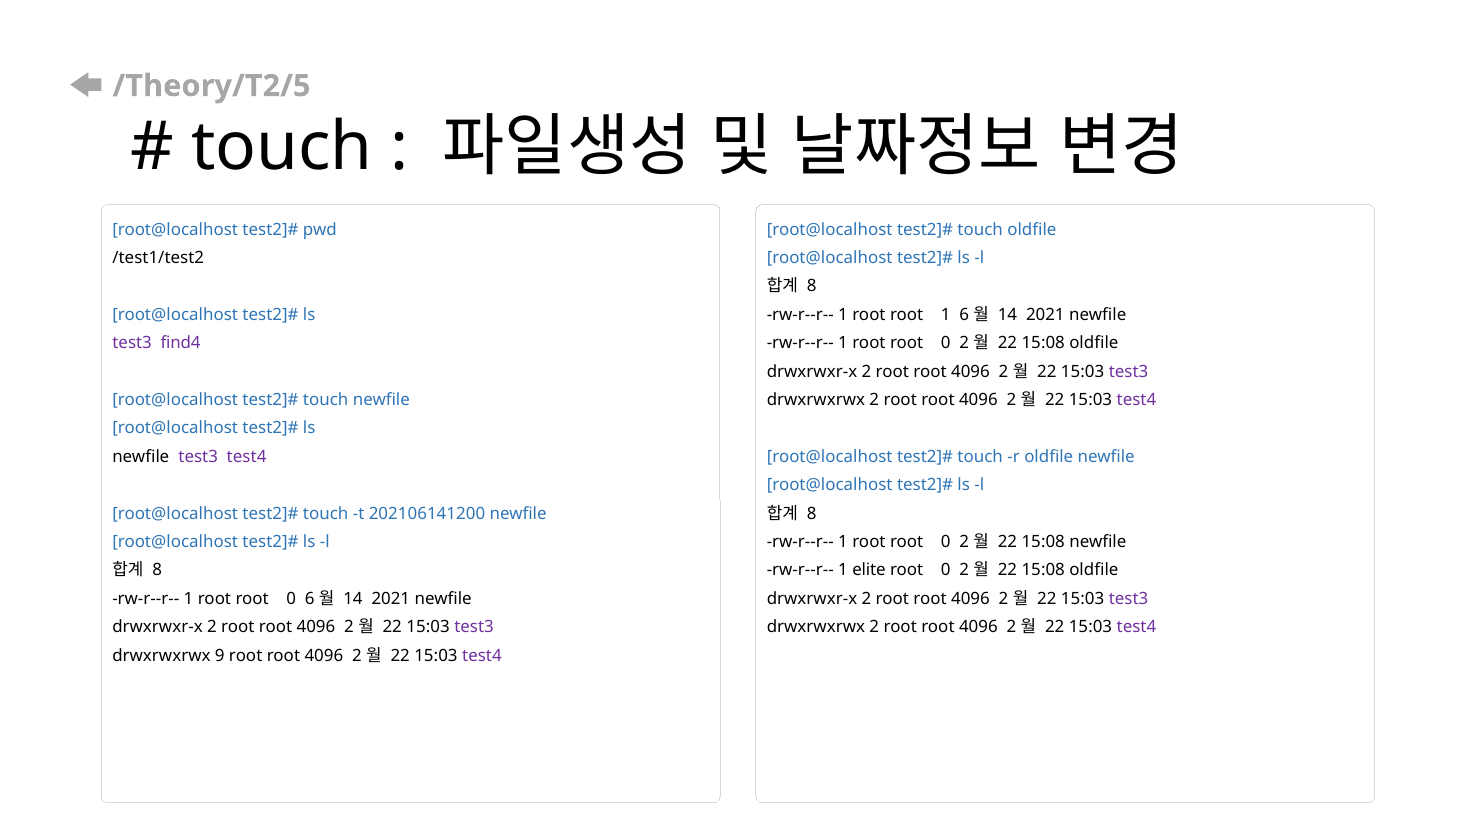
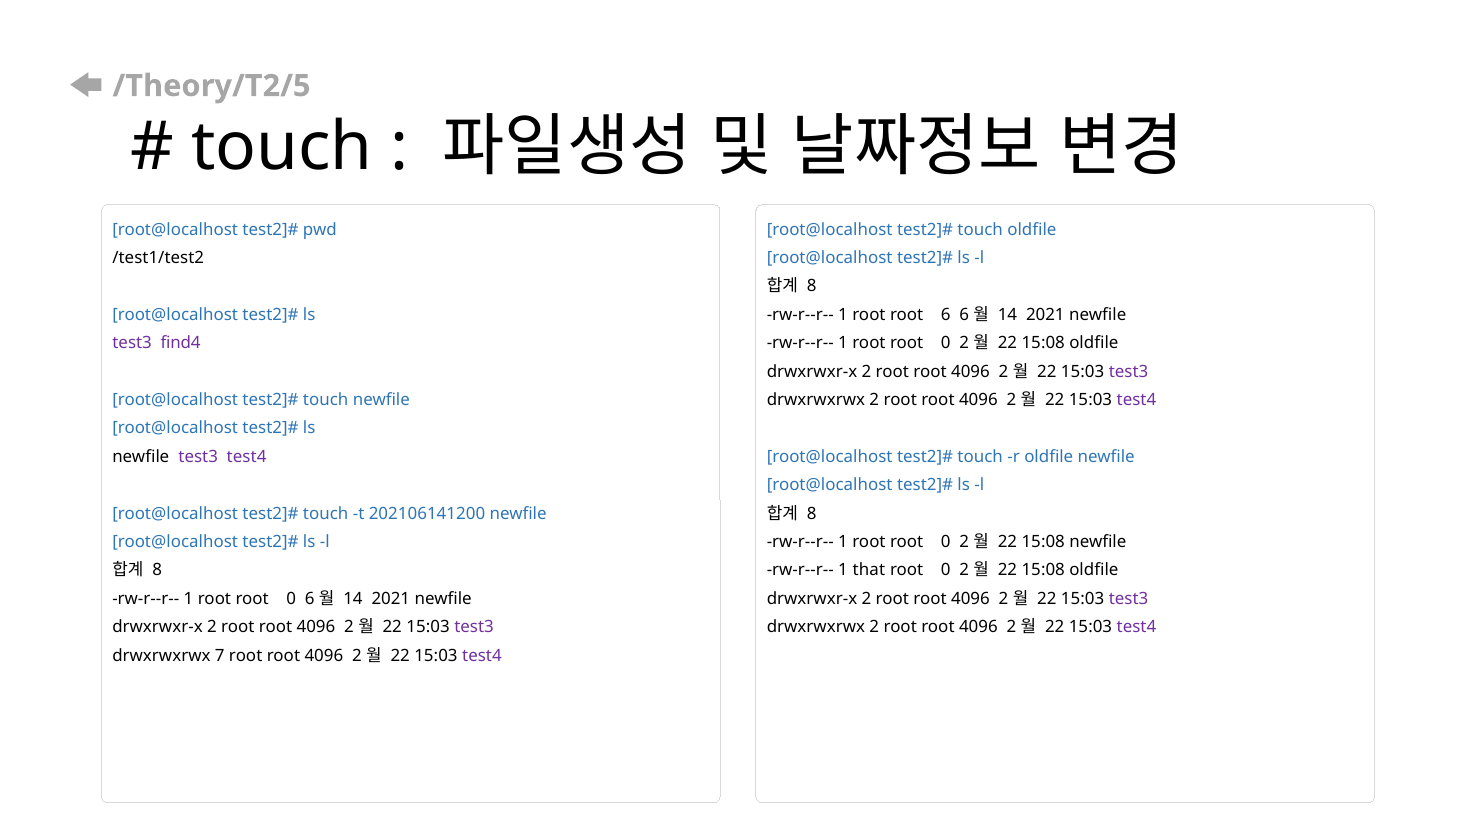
root 1: 1 -> 6 (946, 315)
elite: elite -> that (869, 570)
9: 9 -> 7 (220, 656)
